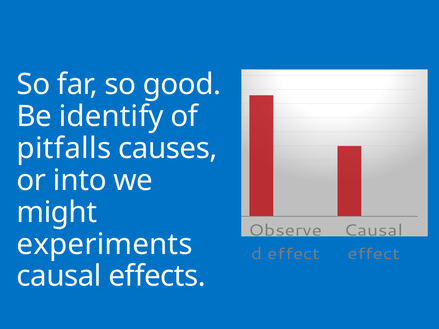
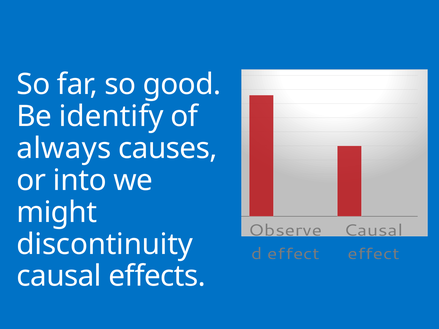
pitfalls: pitfalls -> always (64, 149)
experiments: experiments -> discontinuity (105, 244)
